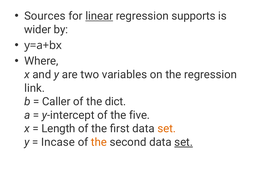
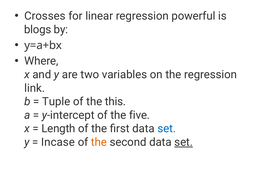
Sources: Sources -> Crosses (45, 16)
linear underline: present -> none (99, 16)
supports: supports -> powerful (193, 16)
wider: wider -> blogs (38, 30)
Caller: Caller -> Tuple (56, 102)
dict: dict -> this (115, 102)
set colour: orange -> blue (167, 129)
